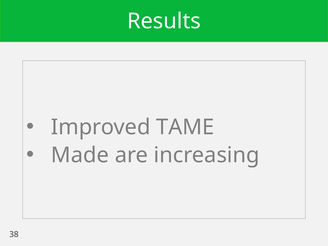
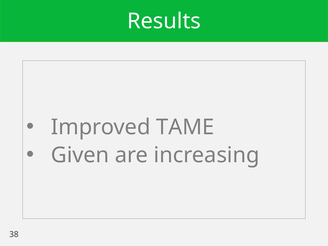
Made: Made -> Given (80, 155)
